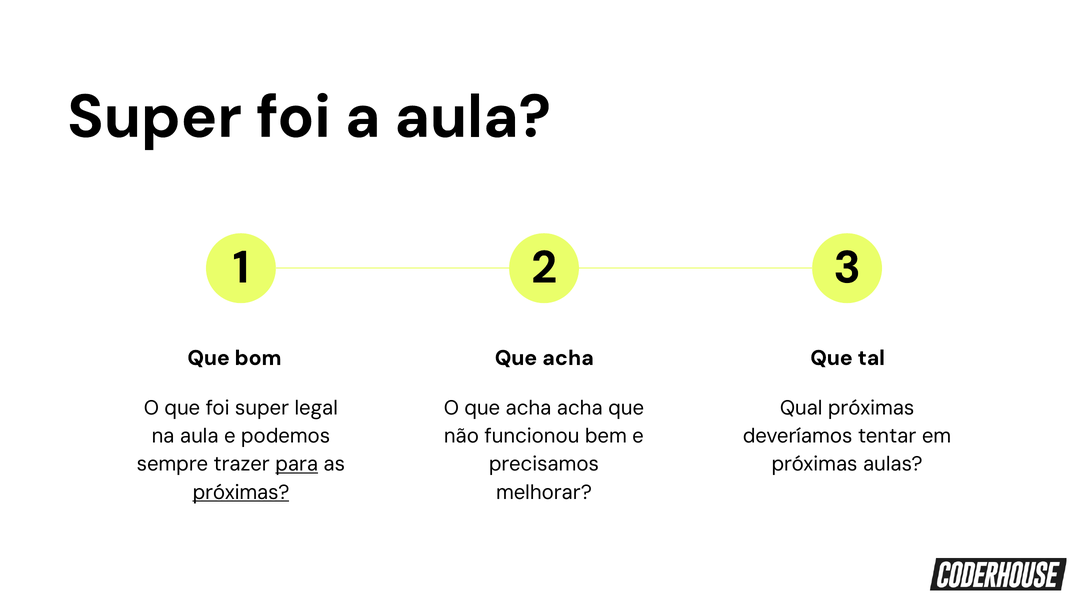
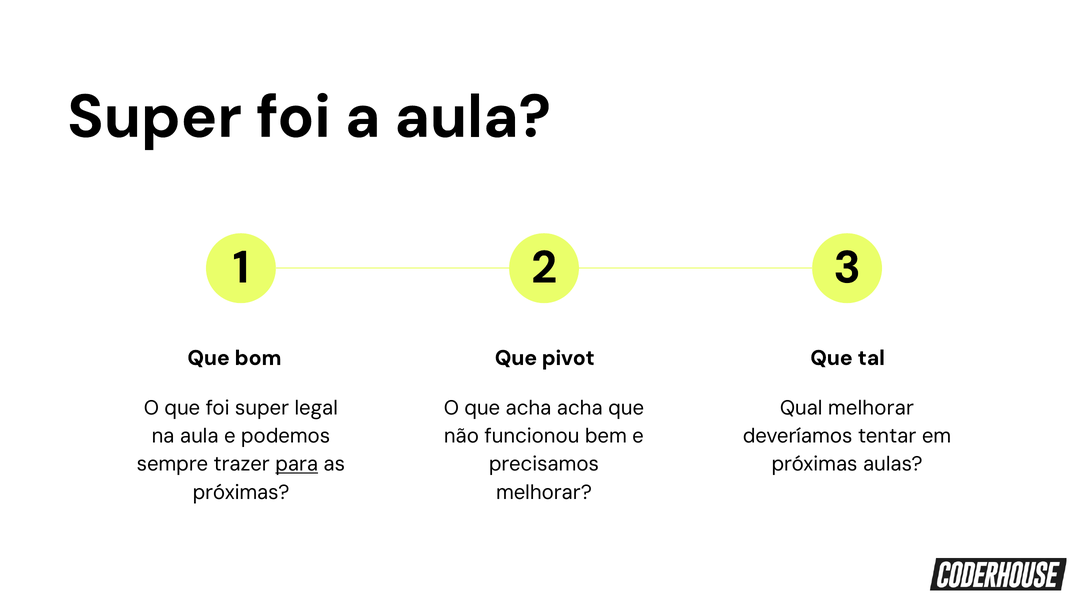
bom Que acha: acha -> pivot (568, 358)
Qual próximas: próximas -> melhorar (871, 408)
próximas underline: present -> none (241, 492)
